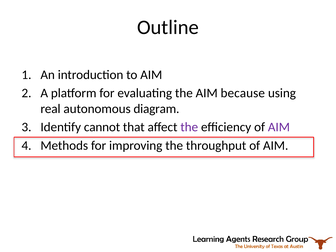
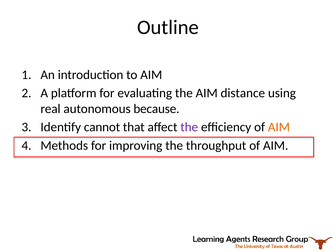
because: because -> distance (243, 93)
diagram: diagram -> because (156, 109)
AIM colour: purple -> orange (279, 127)
